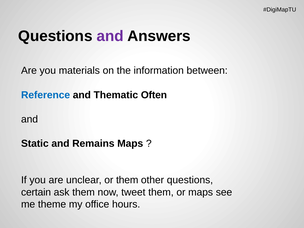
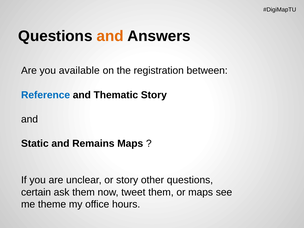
and colour: purple -> orange (110, 36)
materials: materials -> available (79, 71)
information: information -> registration (159, 71)
Thematic Often: Often -> Story (154, 95)
or them: them -> story (127, 180)
